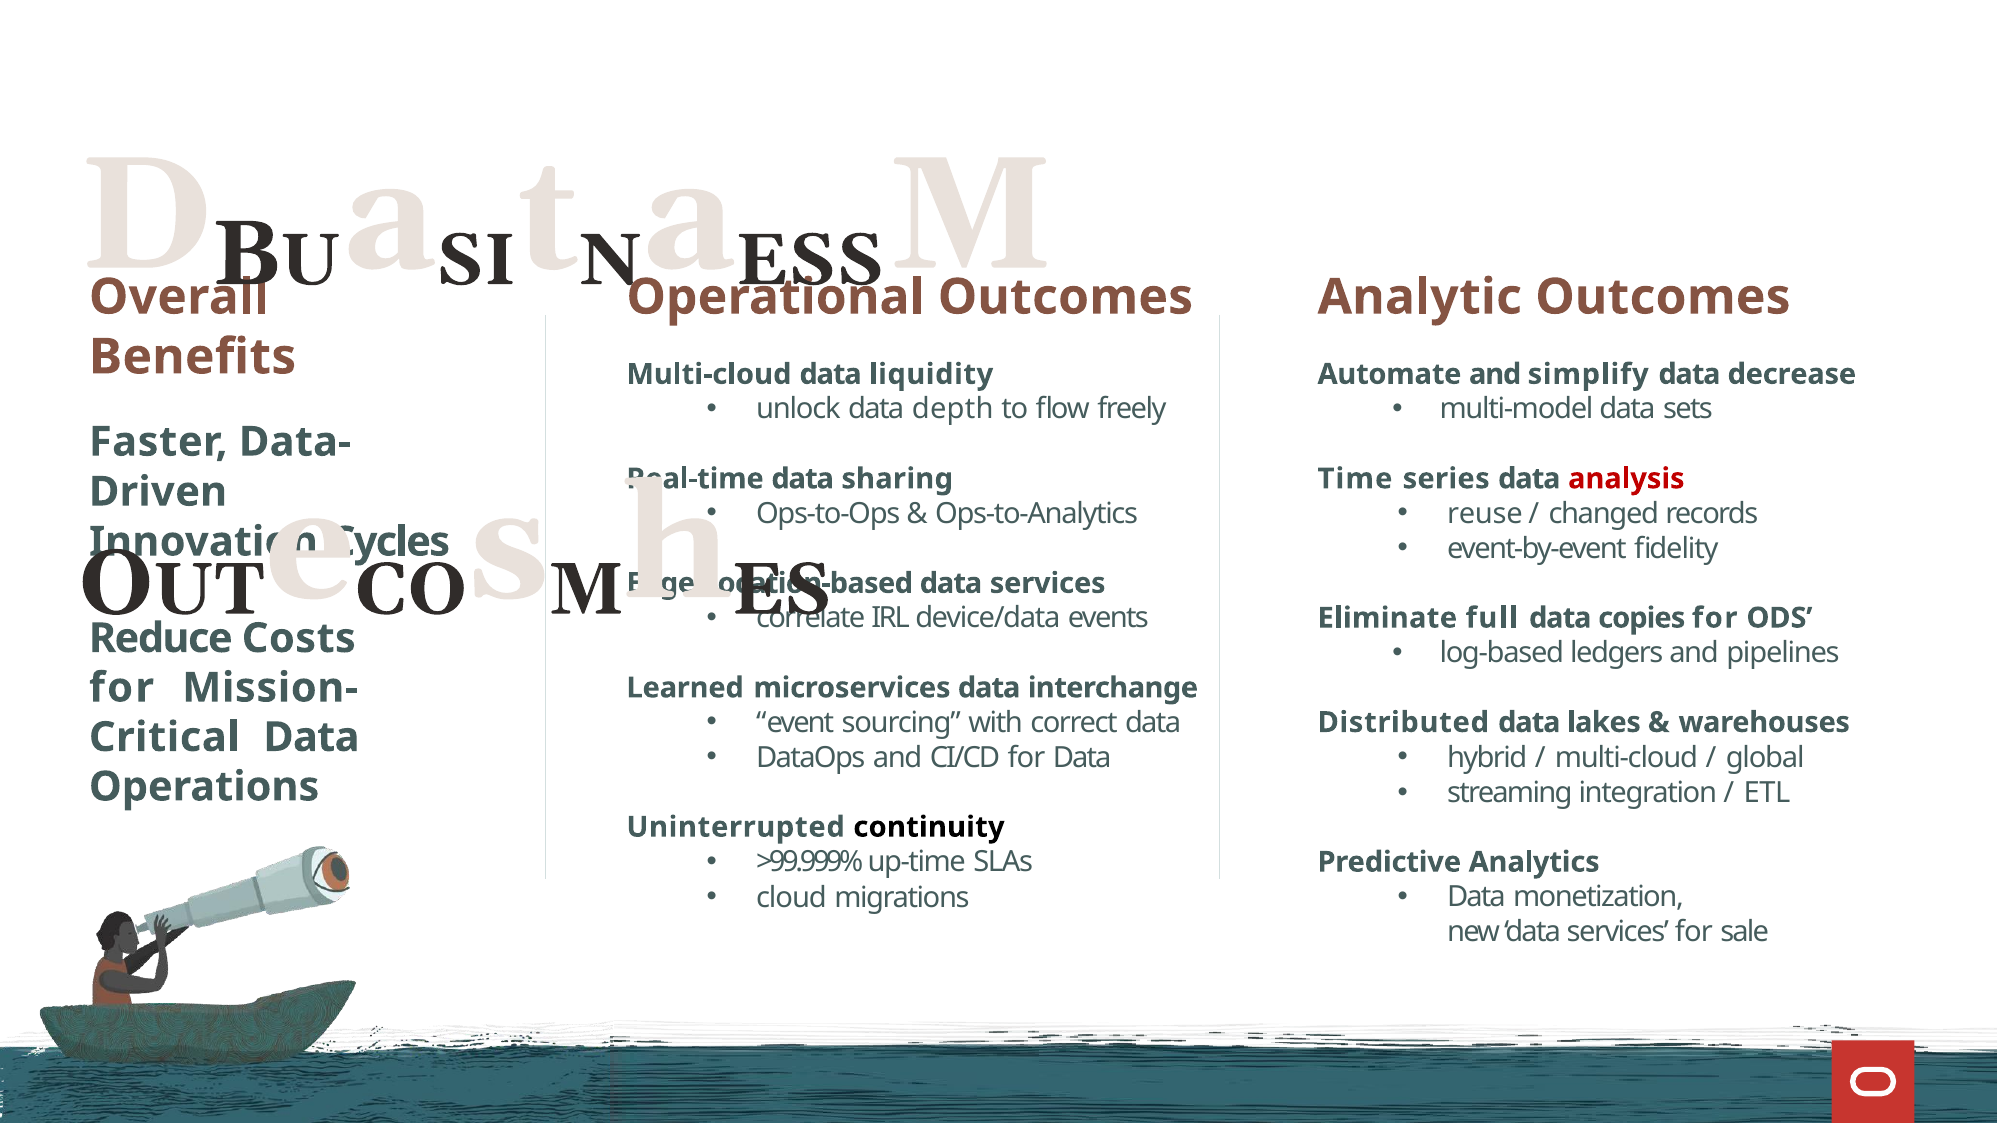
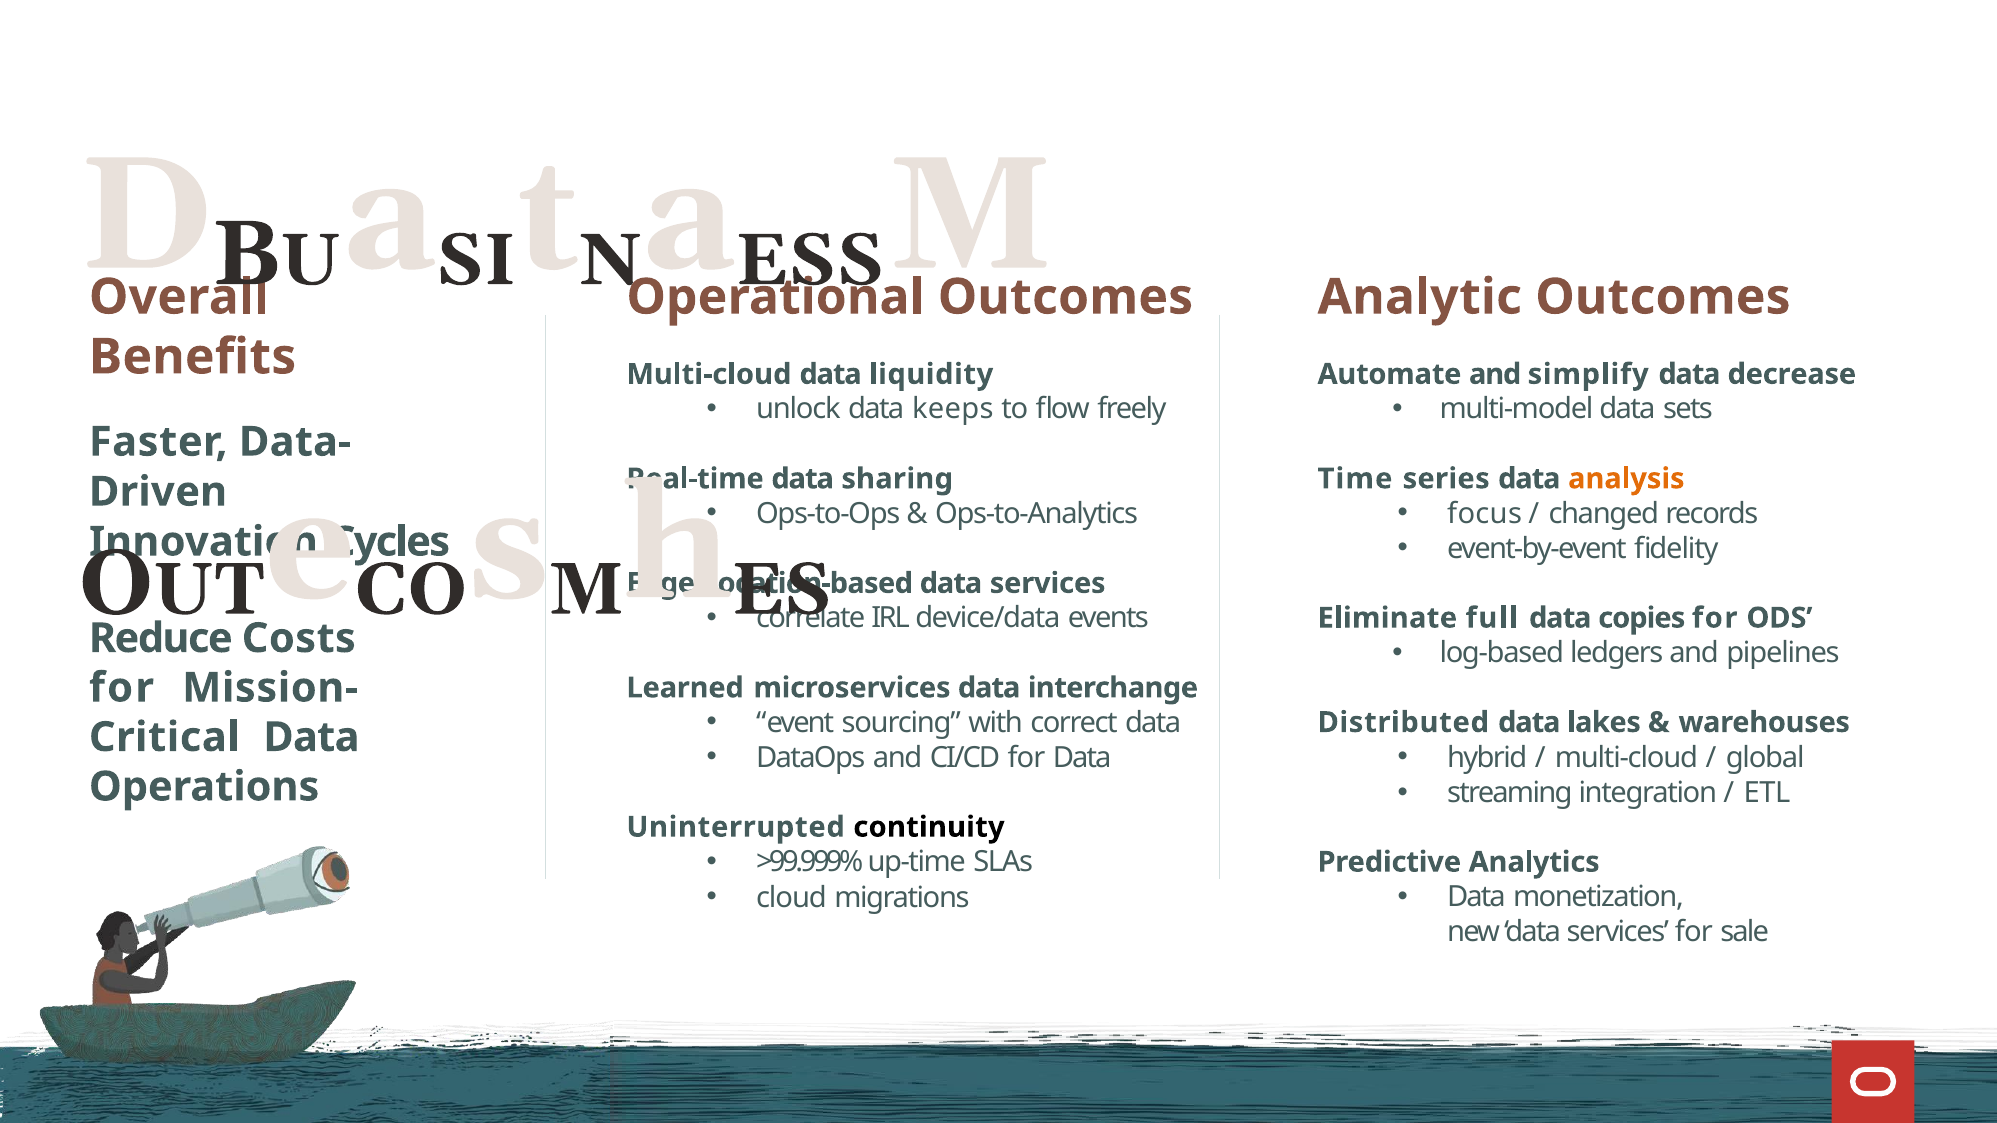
depth: depth -> keeps (953, 409)
analysis colour: red -> orange (1626, 479)
reuse: reuse -> focus (1485, 514)
